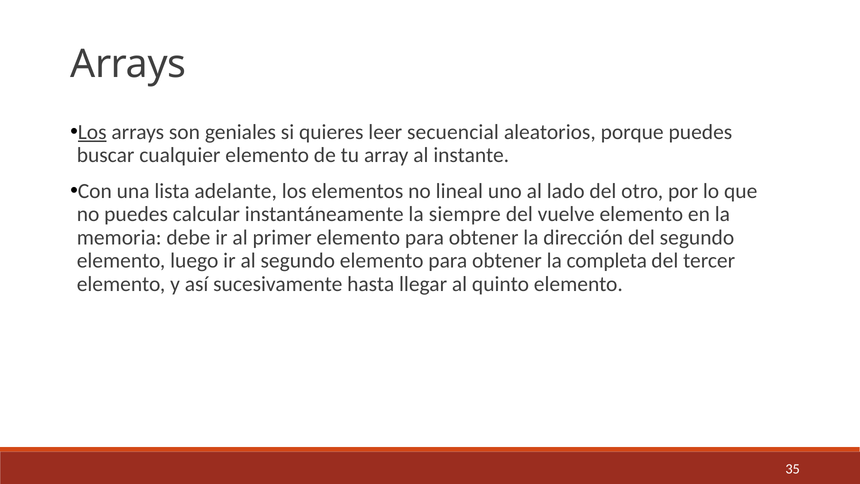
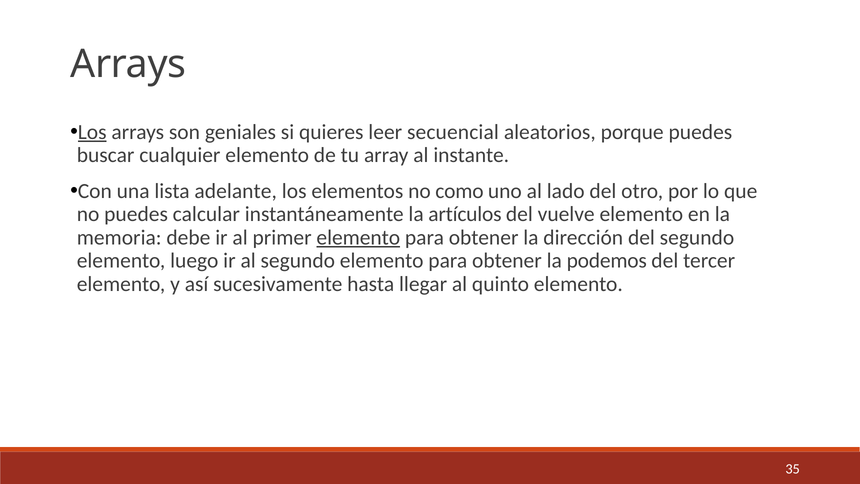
lineal: lineal -> como (459, 191)
siempre: siempre -> artículos (465, 214)
elemento underline: none -> present (358, 237)
completa: completa -> podemos (607, 261)
